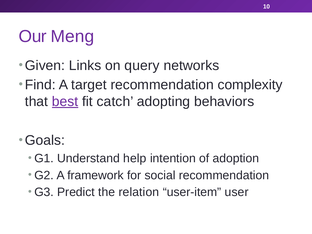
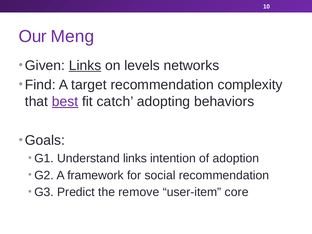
Links underline: none -> present (85, 65)
query: query -> levels (142, 65)
Understand help: help -> links (135, 158)
relation: relation -> remove (139, 192)
user: user -> core (237, 192)
